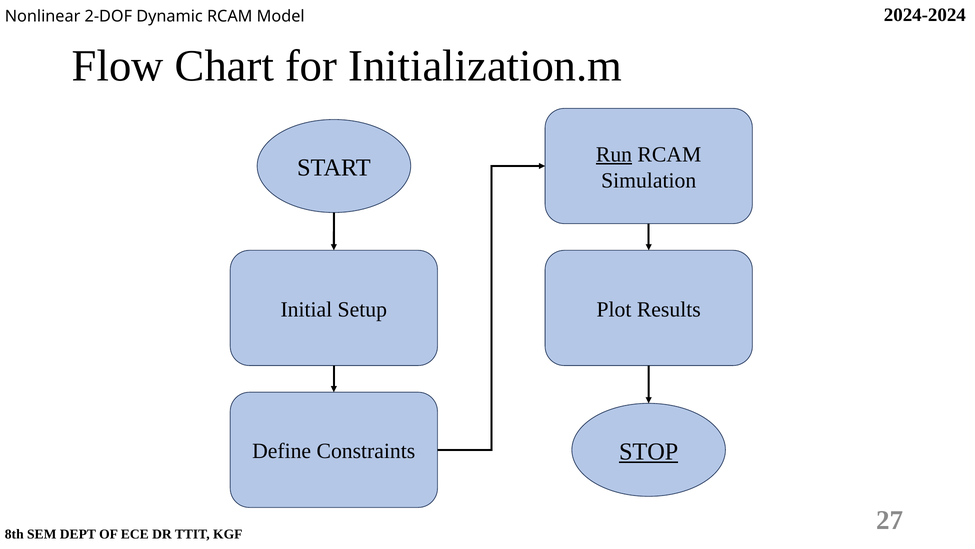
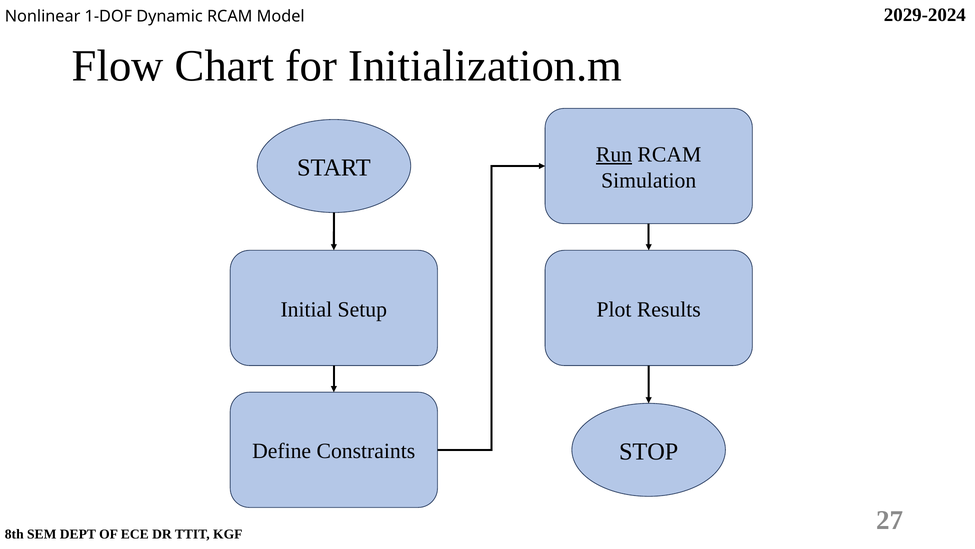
2-DOF: 2-DOF -> 1-DOF (108, 16)
2024-2024: 2024-2024 -> 2029-2024 (925, 15)
STOP underline: present -> none (649, 451)
